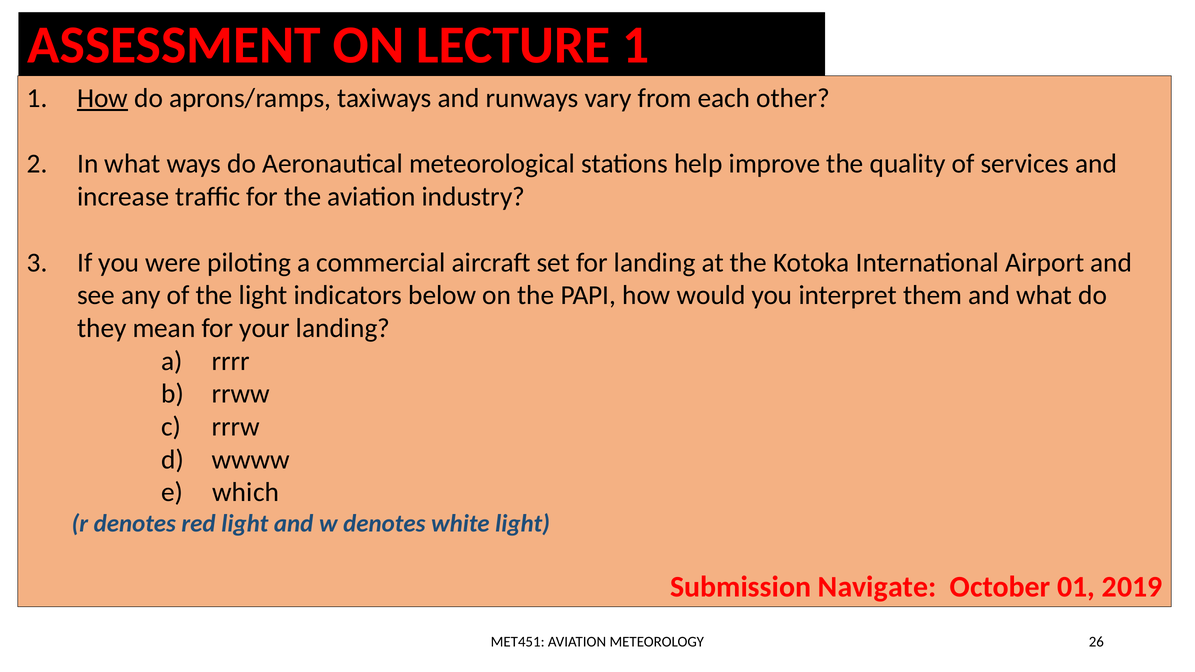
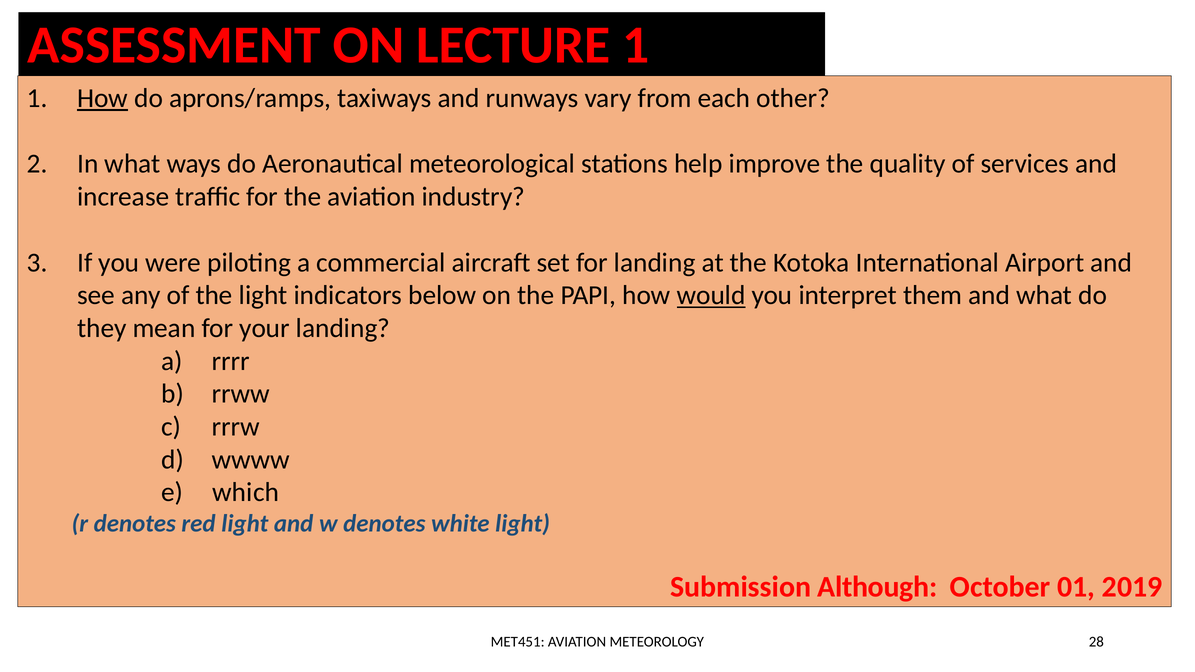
would underline: none -> present (711, 295)
Navigate: Navigate -> Although (877, 587)
26: 26 -> 28 (1096, 642)
